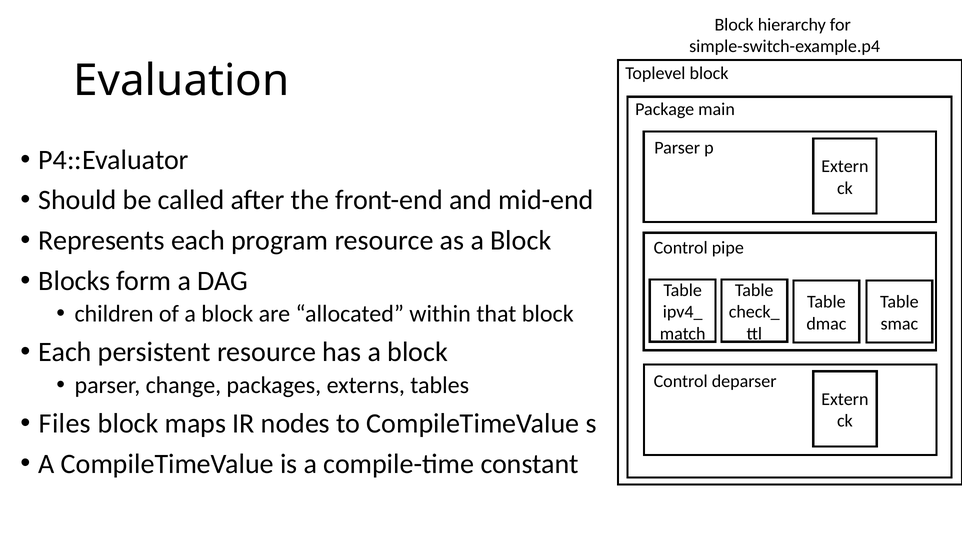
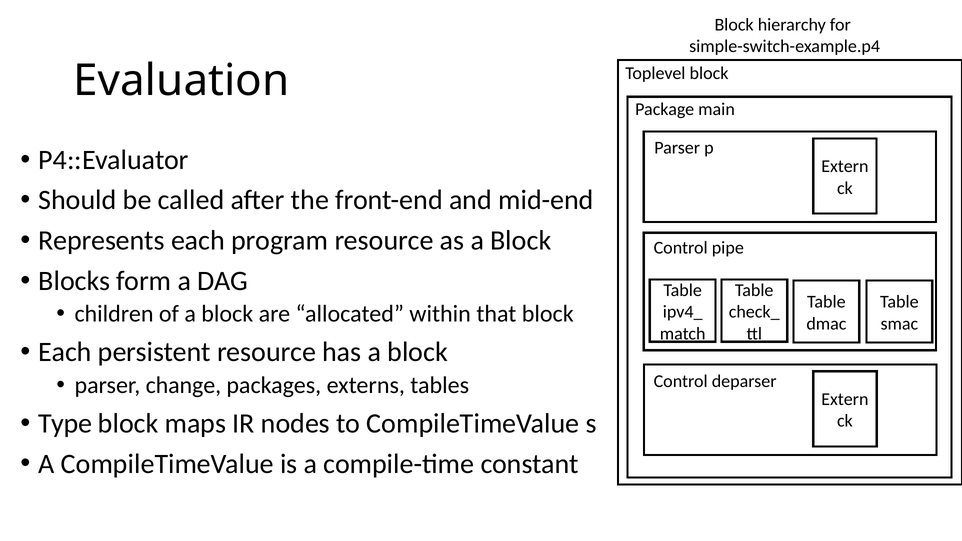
Files: Files -> Type (65, 424)
